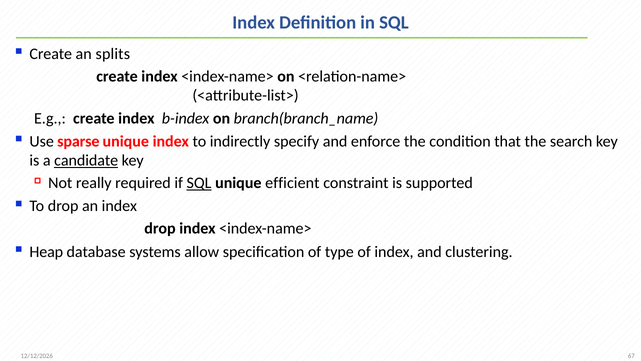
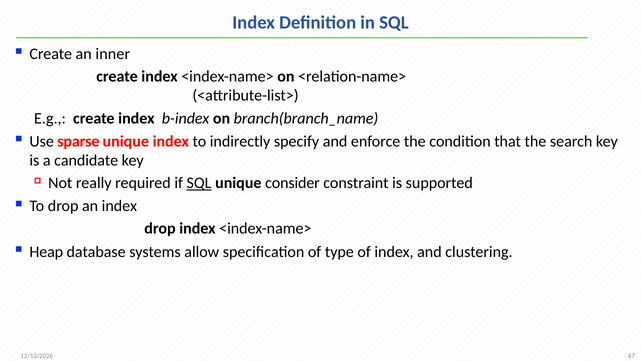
splits: splits -> inner (113, 54)
candidate underline: present -> none (86, 160)
efficient: efficient -> consider (293, 183)
